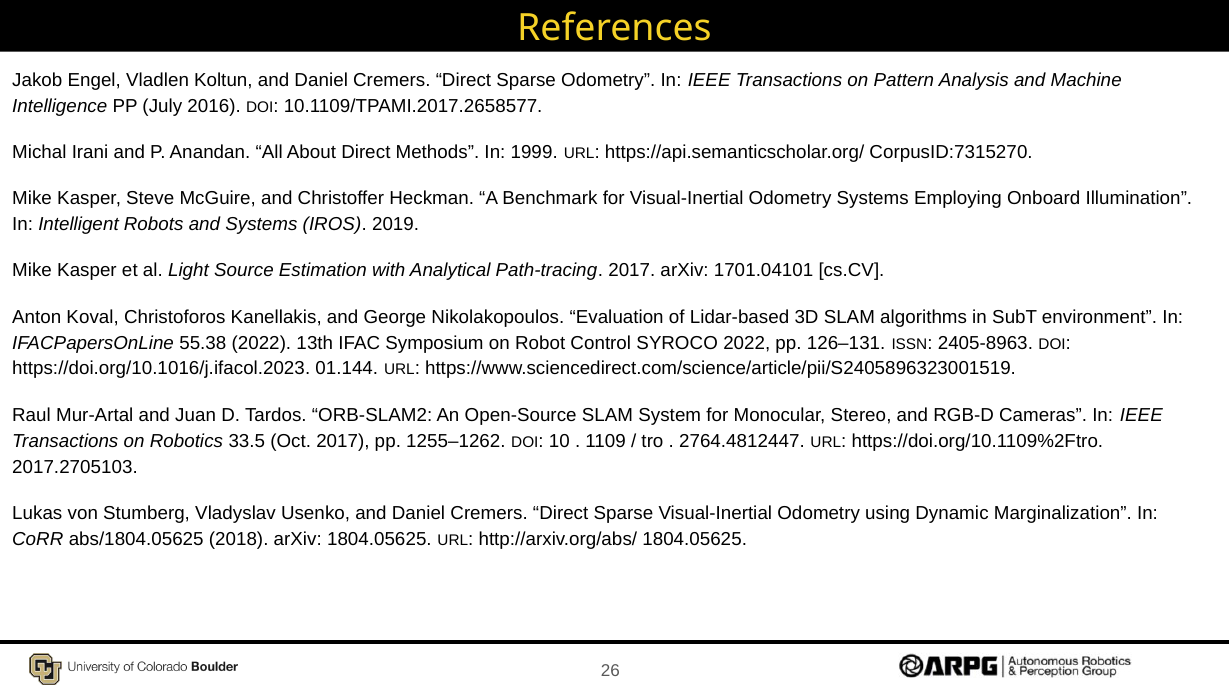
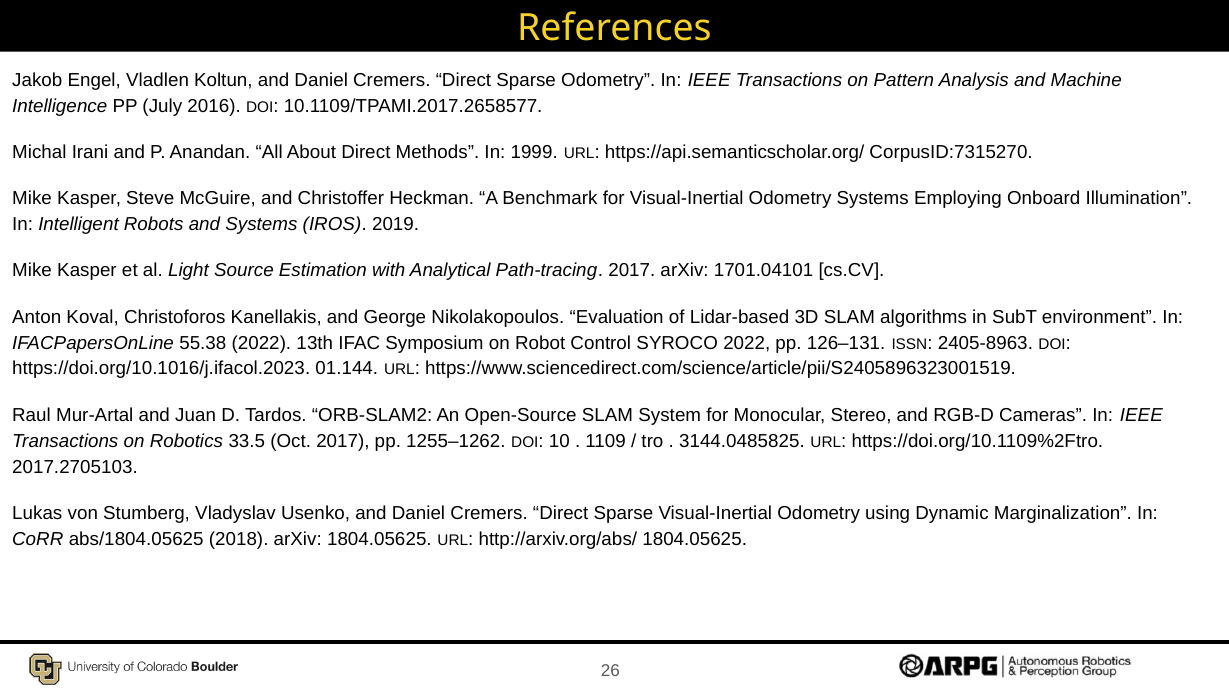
2764.4812447: 2764.4812447 -> 3144.0485825 (742, 441)
